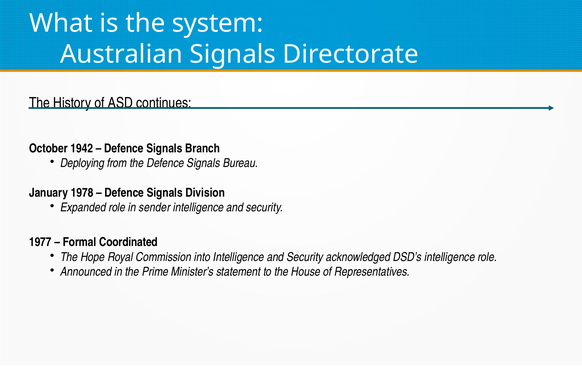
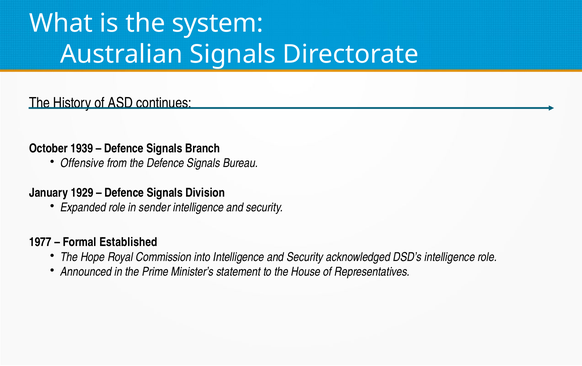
1942: 1942 -> 1939 (82, 149)
Deploying: Deploying -> Offensive (82, 164)
1978: 1978 -> 1929 (82, 193)
Coordinated: Coordinated -> Established (128, 243)
